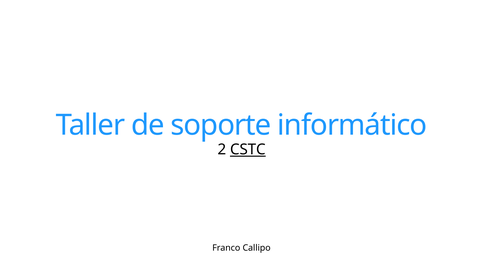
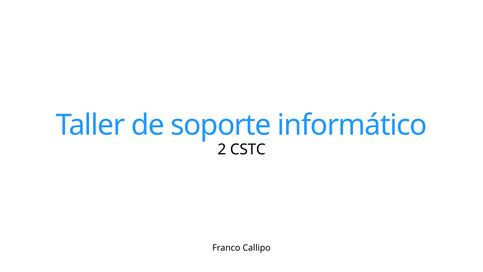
CSTC underline: present -> none (248, 149)
